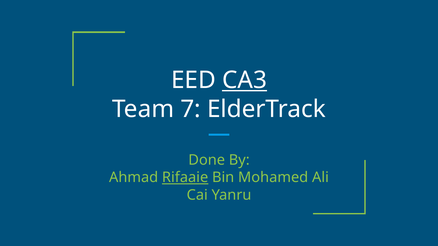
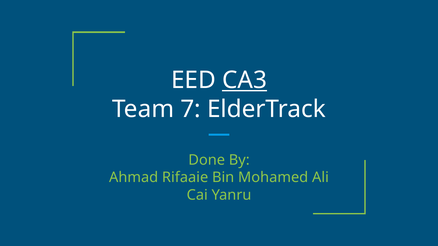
Rifaaie underline: present -> none (185, 178)
